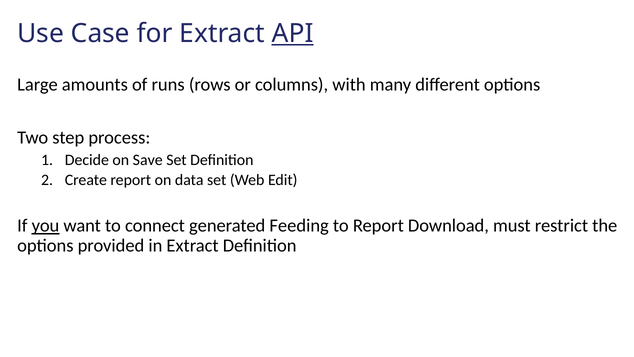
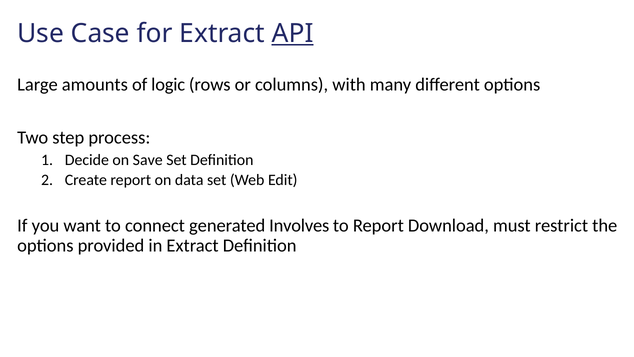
runs: runs -> logic (168, 85)
you underline: present -> none (45, 226)
Feeding: Feeding -> Involves (299, 226)
